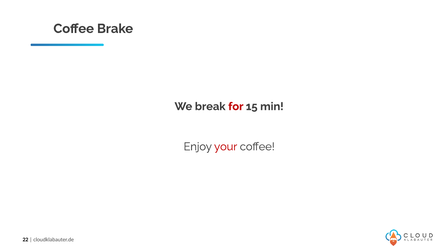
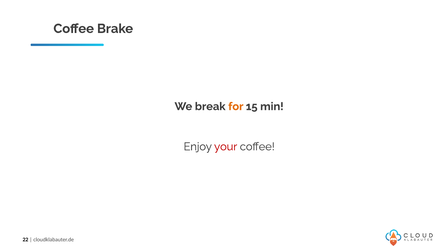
for colour: red -> orange (236, 107)
